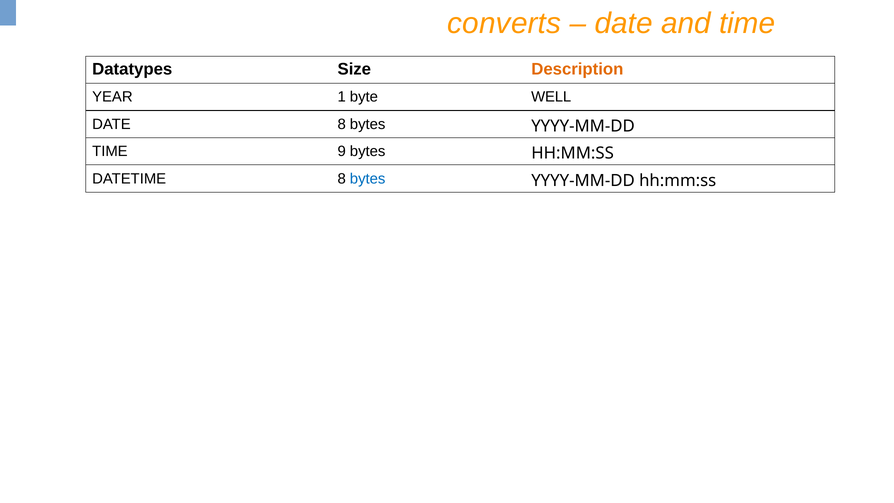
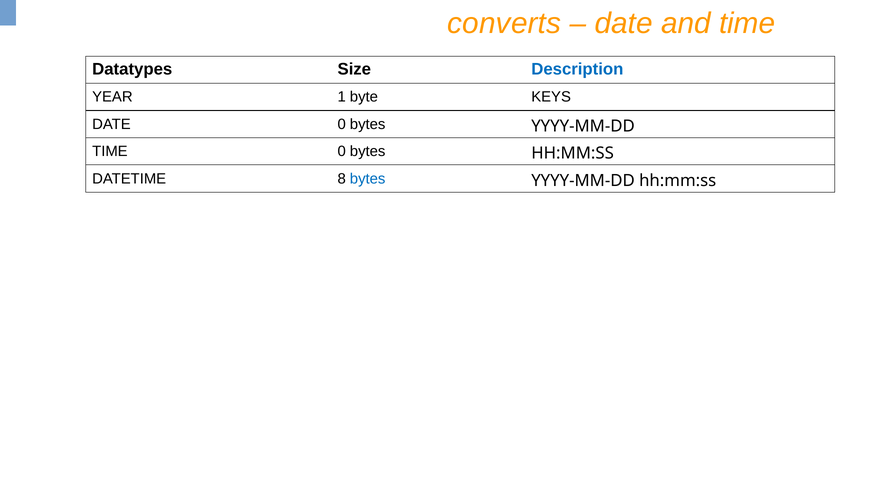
Description colour: orange -> blue (577, 69)
WELL: WELL -> KEYS (551, 97)
DATE 8: 8 -> 0 (342, 124)
TIME 9: 9 -> 0 (342, 151)
